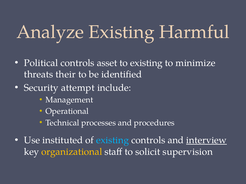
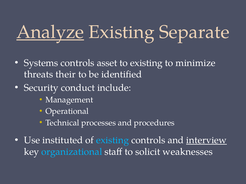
Analyze underline: none -> present (50, 32)
Harmful: Harmful -> Separate (194, 32)
Political: Political -> Systems (41, 63)
attempt: attempt -> conduct (78, 88)
organizational colour: yellow -> light blue (72, 152)
supervision: supervision -> weaknesses (188, 152)
